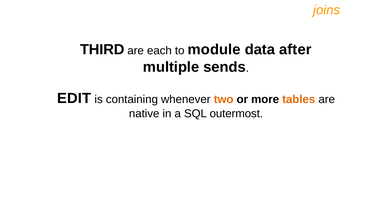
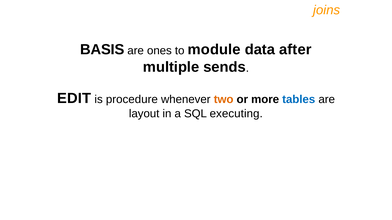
THIRD: THIRD -> BASIS (102, 50)
each: each -> ones (159, 51)
containing: containing -> procedure (132, 100)
tables colour: orange -> blue (299, 100)
native: native -> layout (144, 114)
outermost: outermost -> executing (236, 114)
